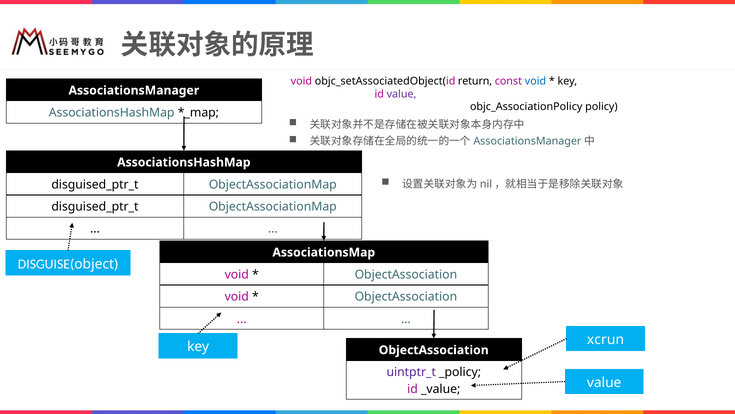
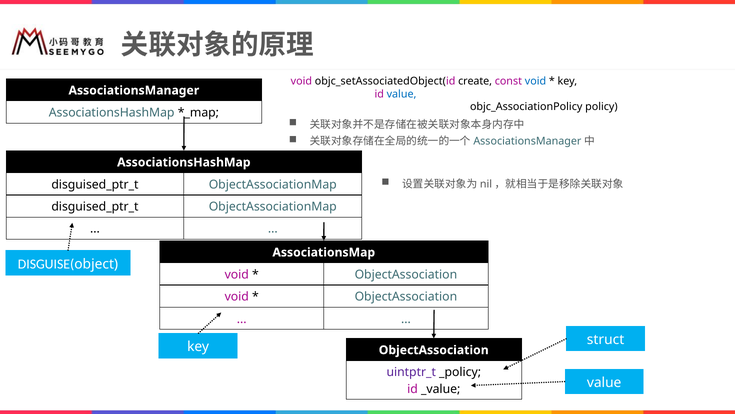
return: return -> create (475, 81)
value colour: purple -> blue (402, 94)
xcrun: xcrun -> struct (606, 339)
